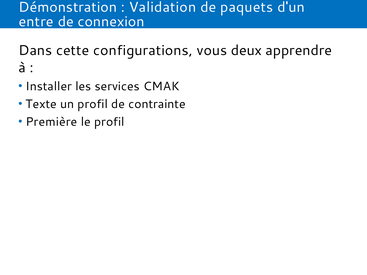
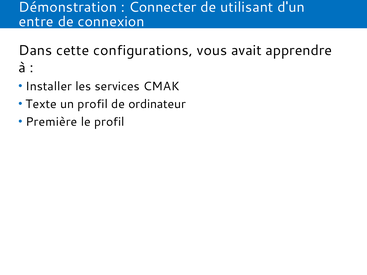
Validation: Validation -> Connecter (163, 7)
paquets: paquets -> utilisant (247, 7)
deux: deux -> avait (246, 51)
contrainte: contrainte -> ordinateur (157, 104)
